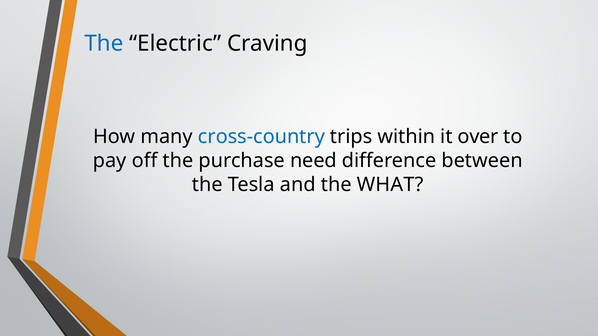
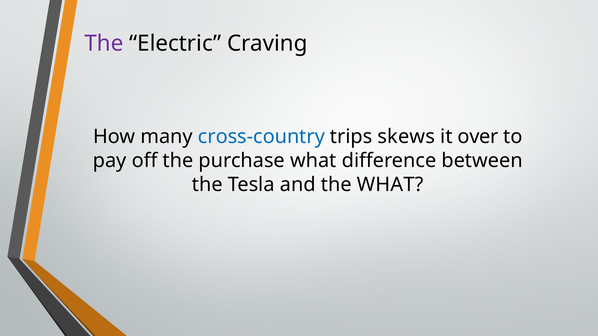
The colour: blue -> purple (104, 44)
within: within -> skews (406, 137)
purchase need: need -> what (313, 161)
